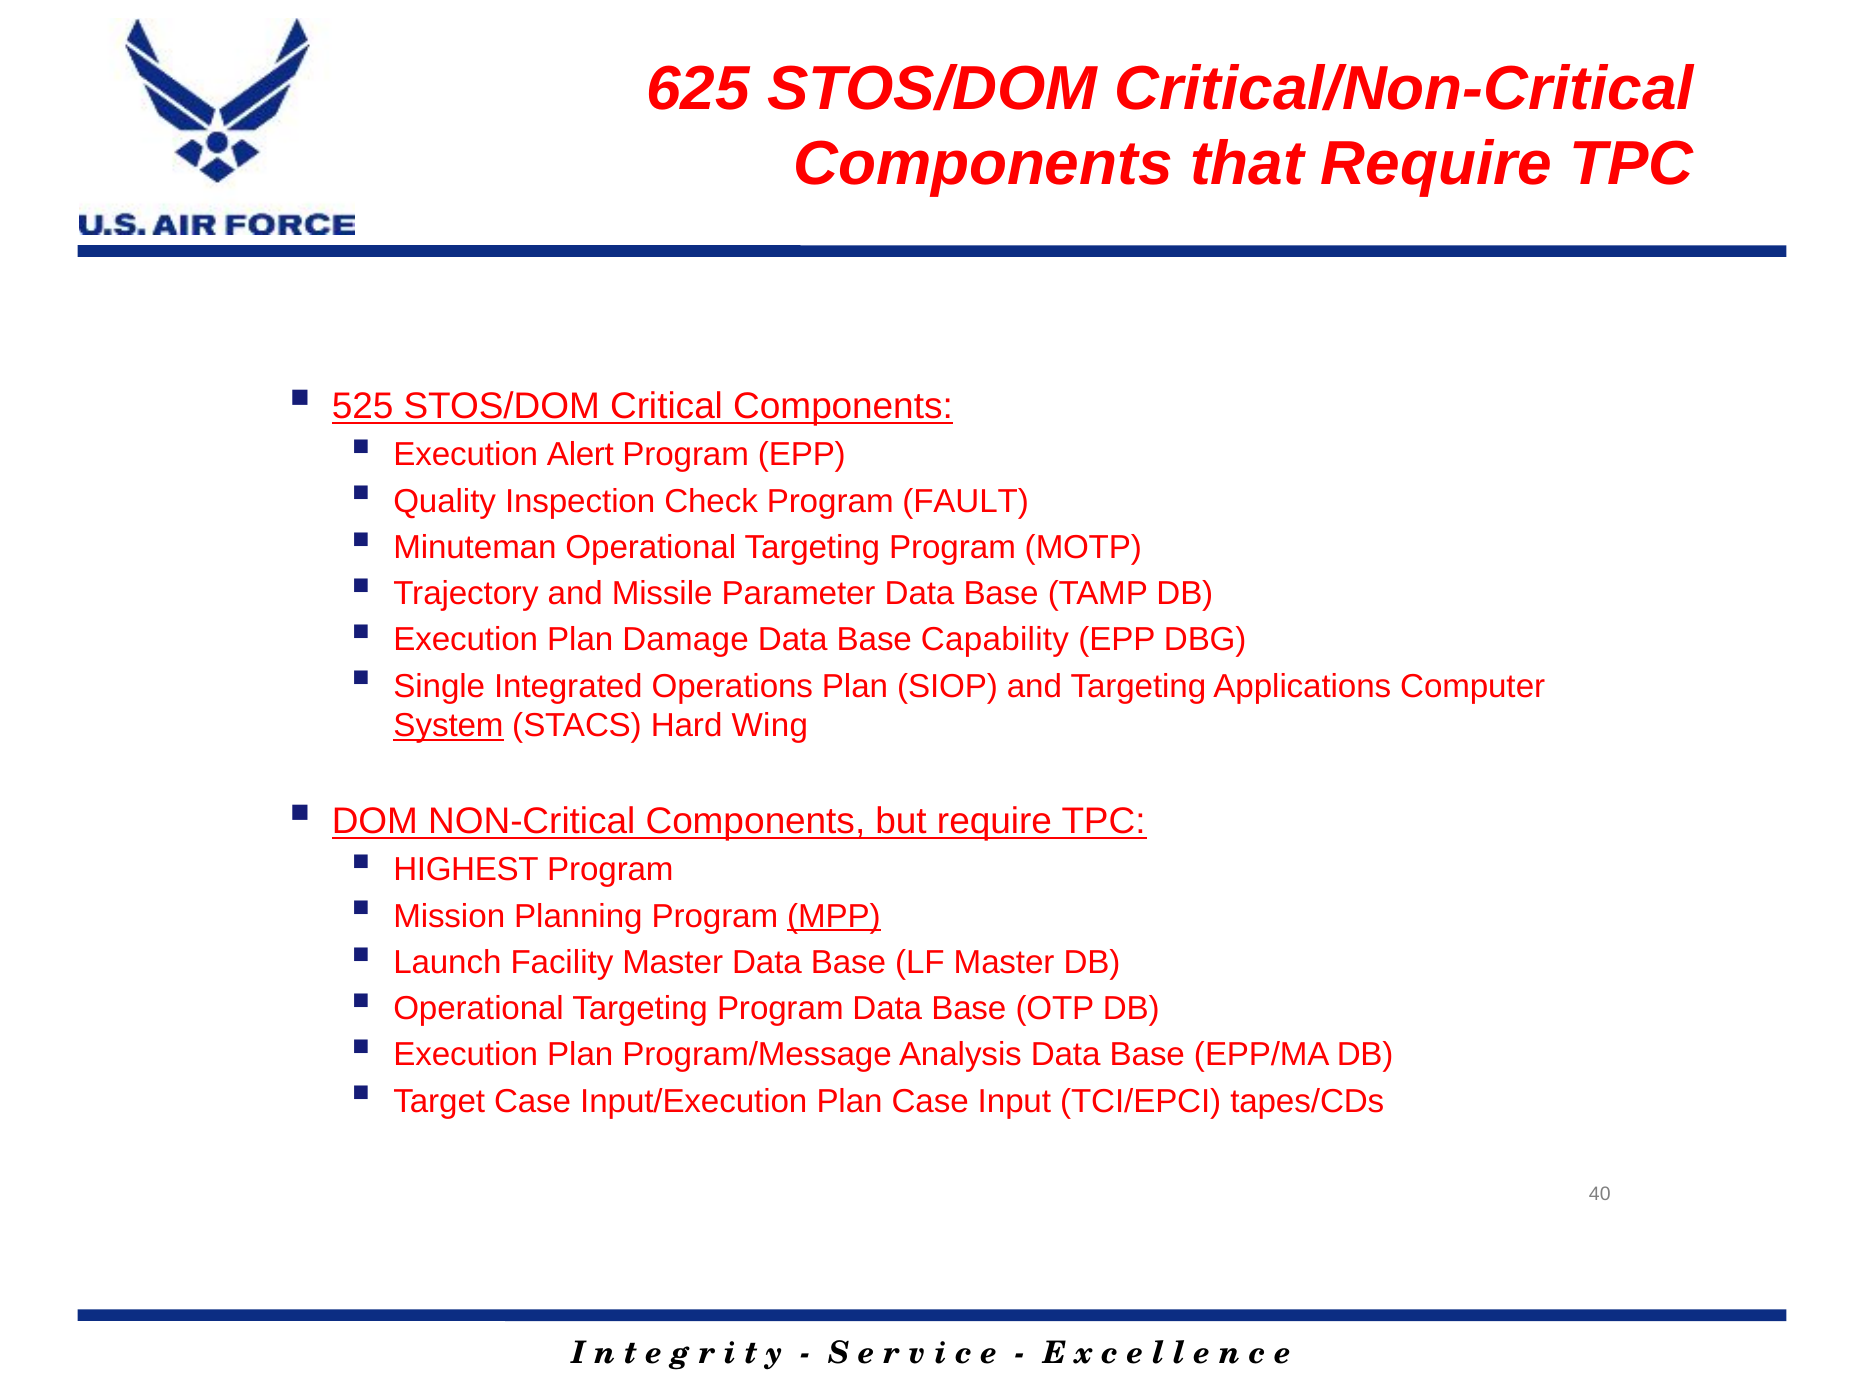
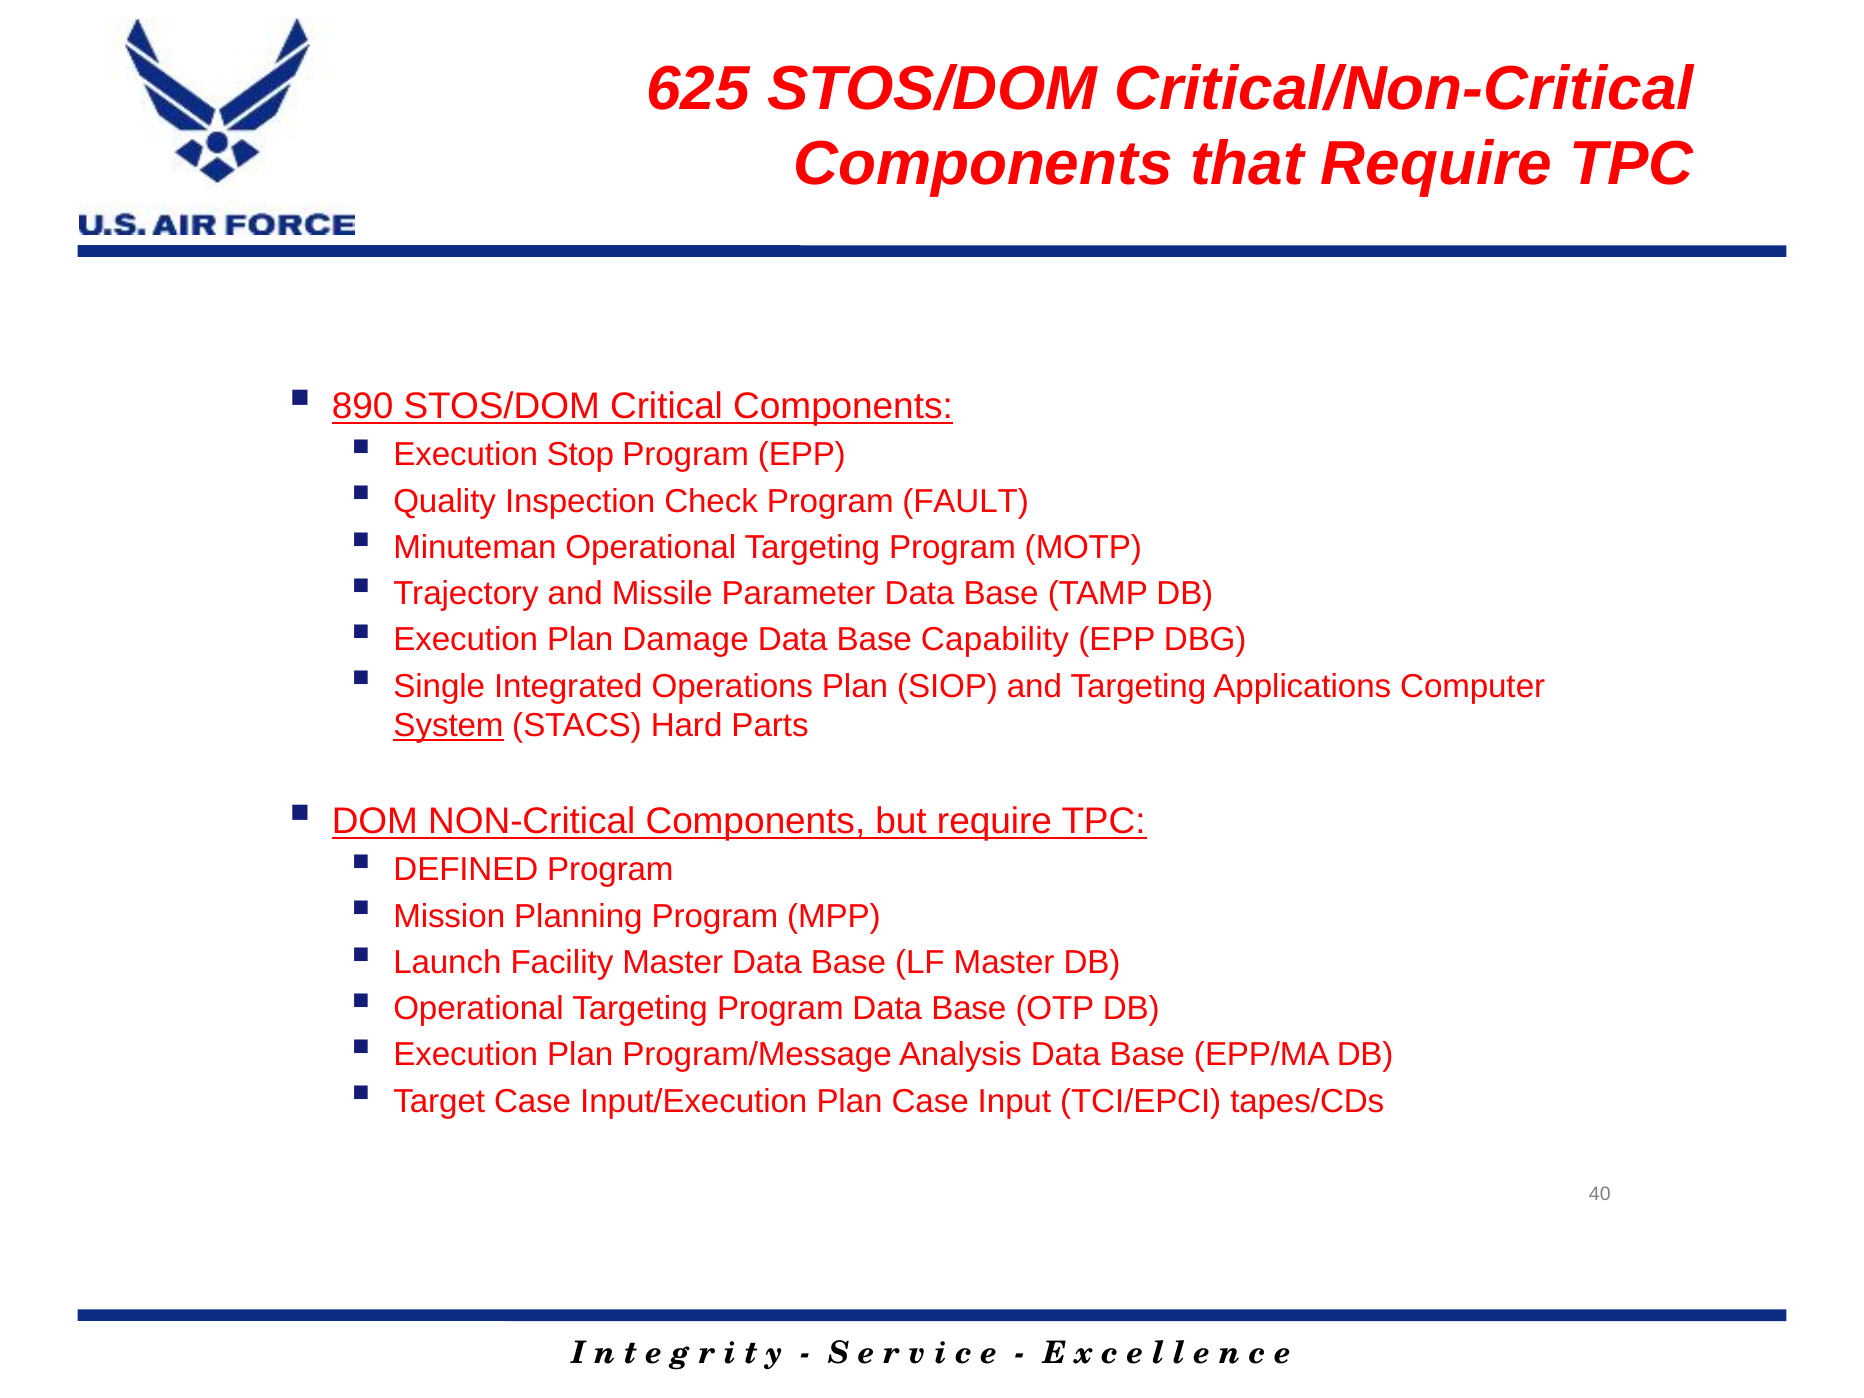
525: 525 -> 890 (363, 407)
Alert: Alert -> Stop (580, 455)
Wing: Wing -> Parts (770, 726)
HIGHEST: HIGHEST -> DEFINED (466, 870)
MPP underline: present -> none (834, 916)
